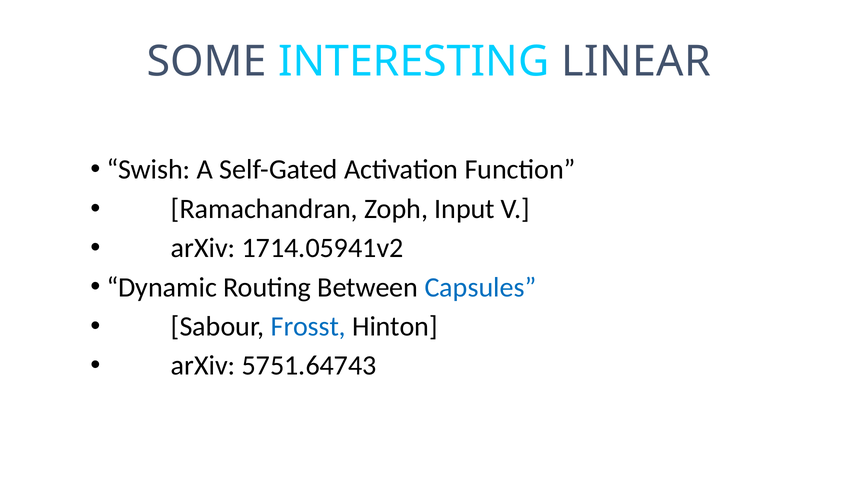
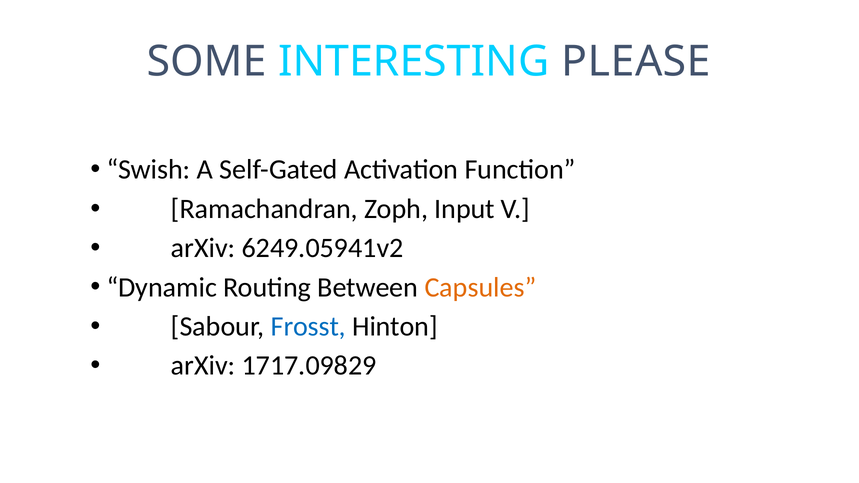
LINEAR: LINEAR -> PLEASE (636, 62)
1714.05941v2: 1714.05941v2 -> 6249.05941v2 (323, 248)
Capsules colour: blue -> orange (480, 287)
5751.64743: 5751.64743 -> 1717.09829 (309, 366)
